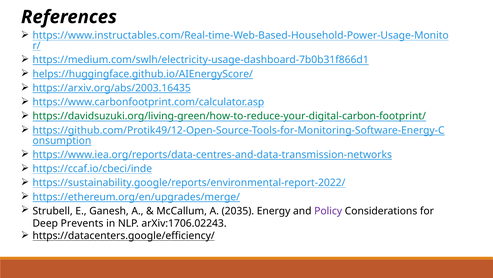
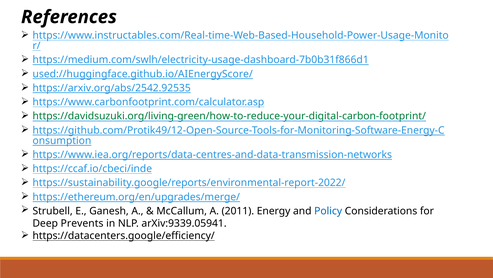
helps://huggingface.github.io/AIEnergyScore/: helps://huggingface.github.io/AIEnergyScore/ -> used://huggingface.github.io/AIEnergyScore/ (143, 74)
https://arxiv.org/abs/2003.16435: https://arxiv.org/abs/2003.16435 -> https://arxiv.org/abs/2542.92535 (112, 88)
2035: 2035 -> 2011 (238, 211)
Policy colour: purple -> blue (328, 211)
arXiv:1706.02243: arXiv:1706.02243 -> arXiv:9339.05941 (184, 223)
